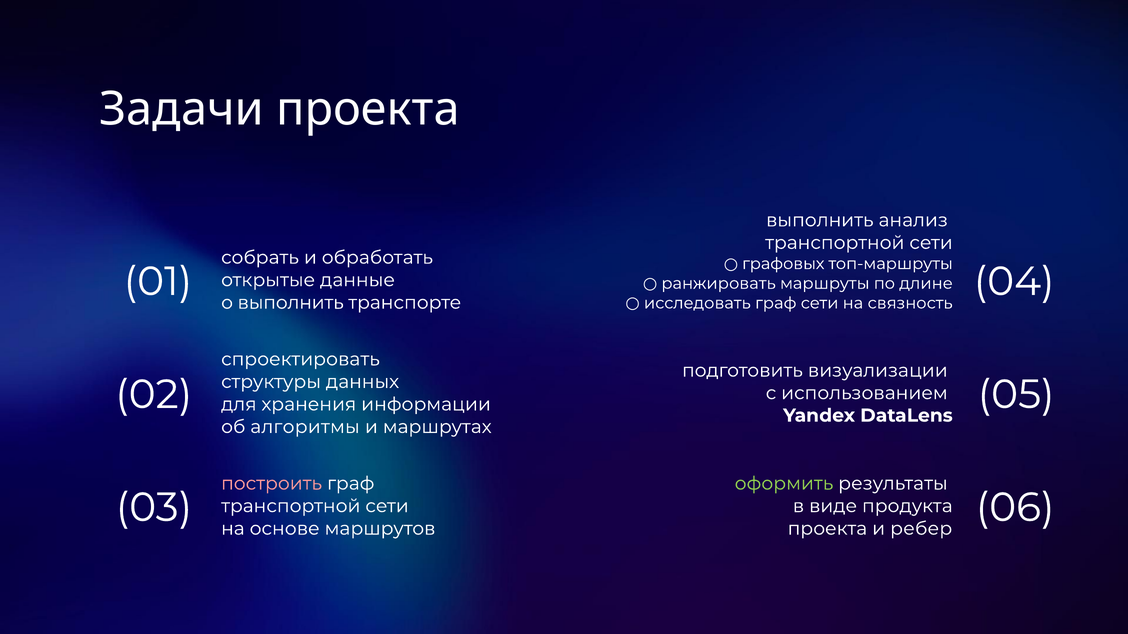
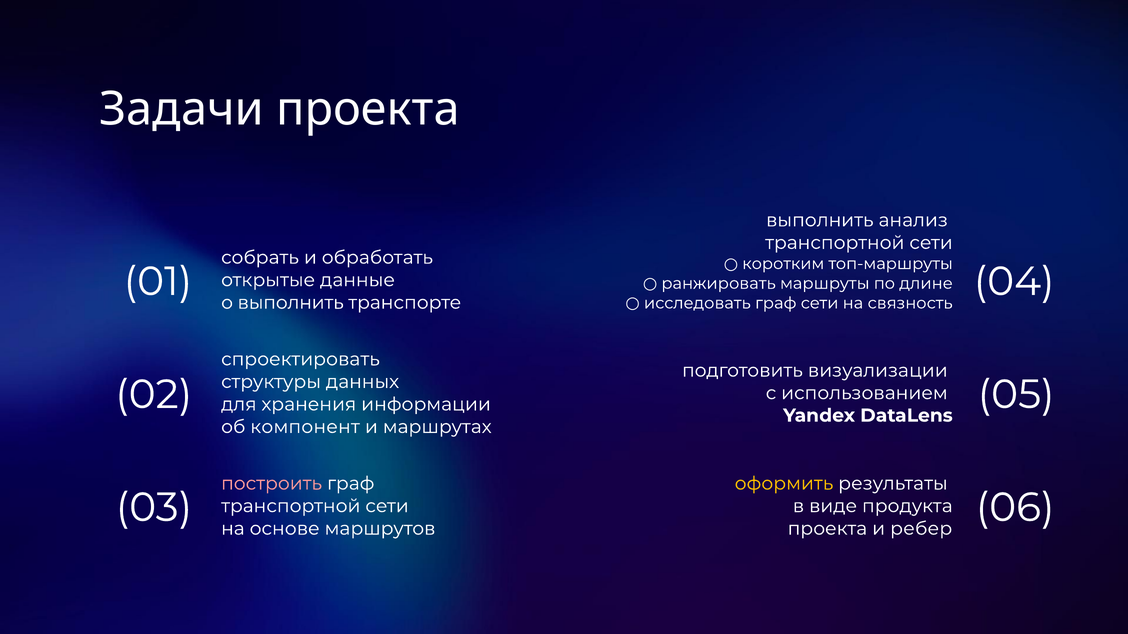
графовых: графовых -> коротким (783, 264)
алгоритмы: алгоритмы -> компонент (305, 427)
оформить colour: light green -> yellow (784, 484)
